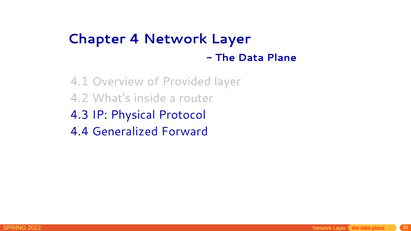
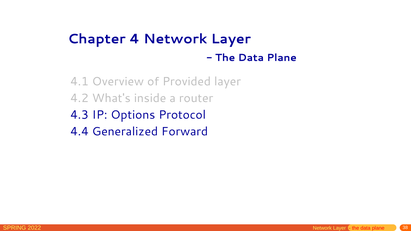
Physical: Physical -> Options (133, 115)
